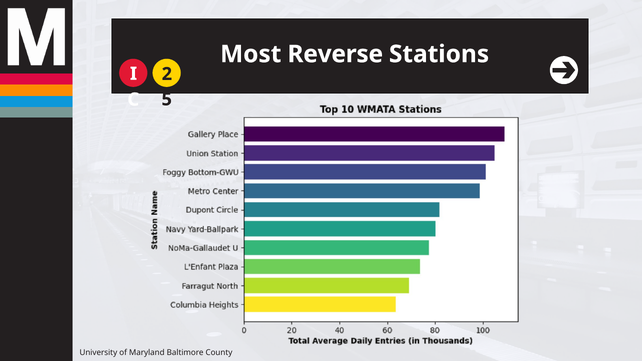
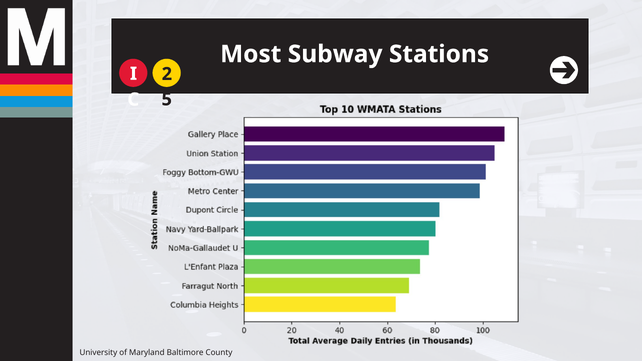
Reverse: Reverse -> Subway (335, 54)
